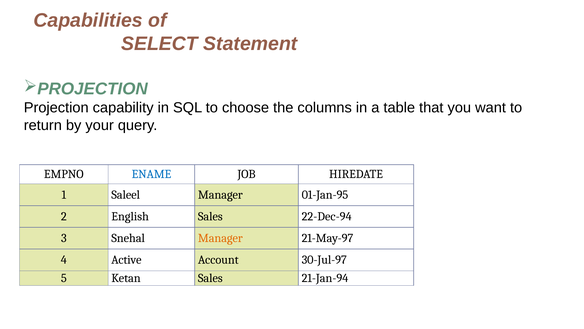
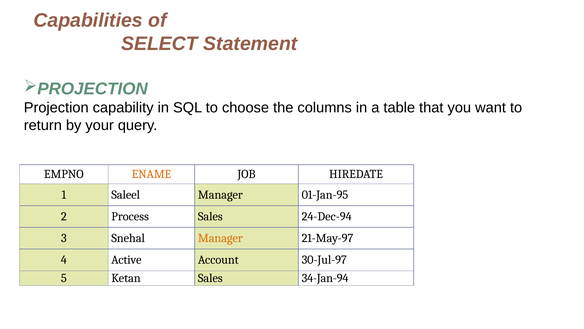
ENAME colour: blue -> orange (151, 174)
English: English -> Process (130, 216)
22-Dec-94: 22-Dec-94 -> 24-Dec-94 (327, 216)
21-Jan-94: 21-Jan-94 -> 34-Jan-94 (325, 278)
